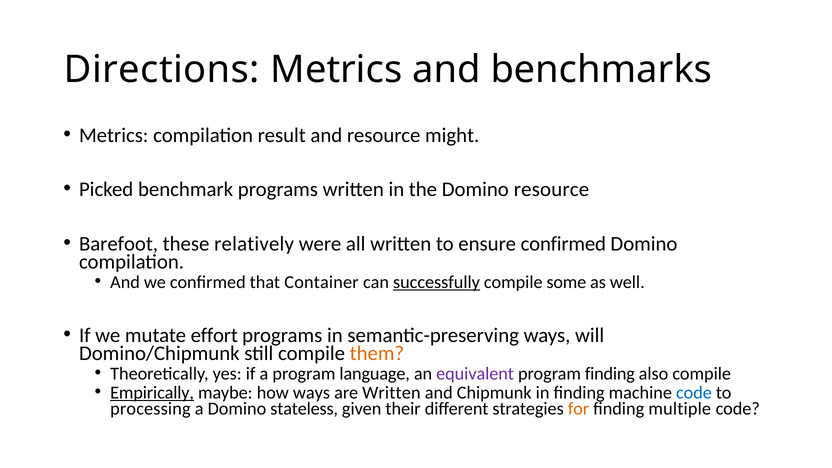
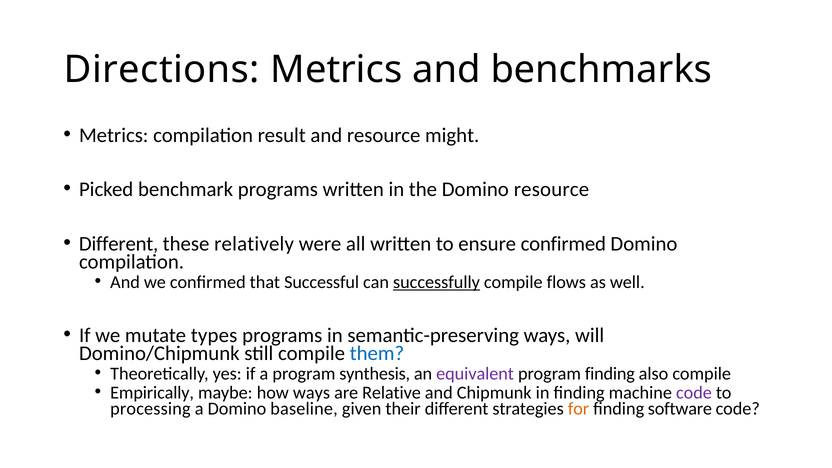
Barefoot: Barefoot -> Different (119, 244)
Container: Container -> Successful (322, 282)
some: some -> flows (566, 282)
effort: effort -> types (214, 335)
them colour: orange -> blue (377, 353)
language: language -> synthesis (375, 374)
Empirically underline: present -> none (152, 393)
are Written: Written -> Relative (391, 393)
code colour: blue -> purple (694, 393)
stateless: stateless -> baseline (304, 409)
multiple: multiple -> software (680, 409)
